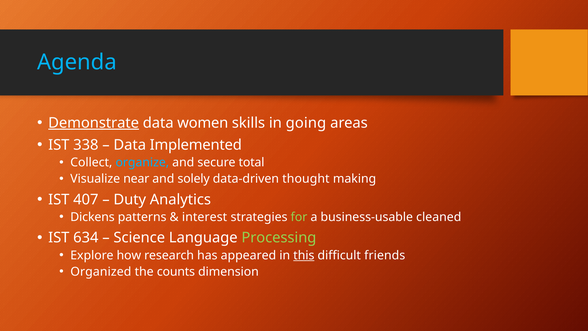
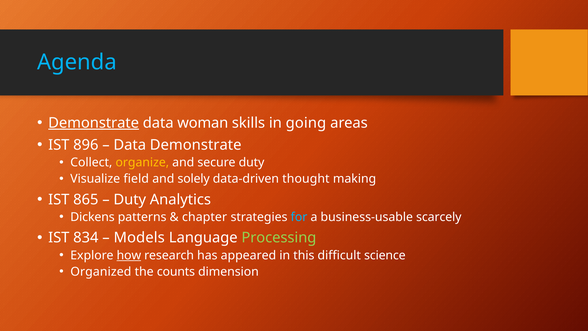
women: women -> woman (203, 123)
338: 338 -> 896 (86, 145)
Data Implemented: Implemented -> Demonstrate (196, 145)
organize colour: light blue -> yellow (142, 162)
secure total: total -> duty (252, 162)
near: near -> field (136, 179)
407: 407 -> 865 (86, 199)
interest: interest -> chapter (205, 217)
for colour: light green -> light blue (299, 217)
cleaned: cleaned -> scarcely (439, 217)
634: 634 -> 834 (86, 238)
Science: Science -> Models (139, 238)
how underline: none -> present (129, 255)
this underline: present -> none (304, 255)
friends: friends -> science (385, 255)
